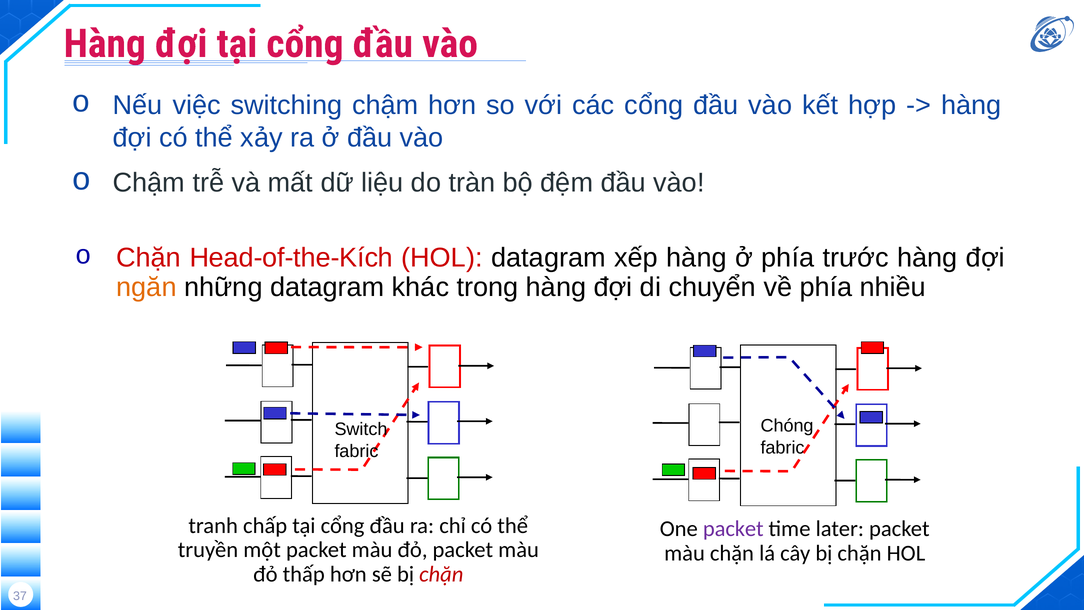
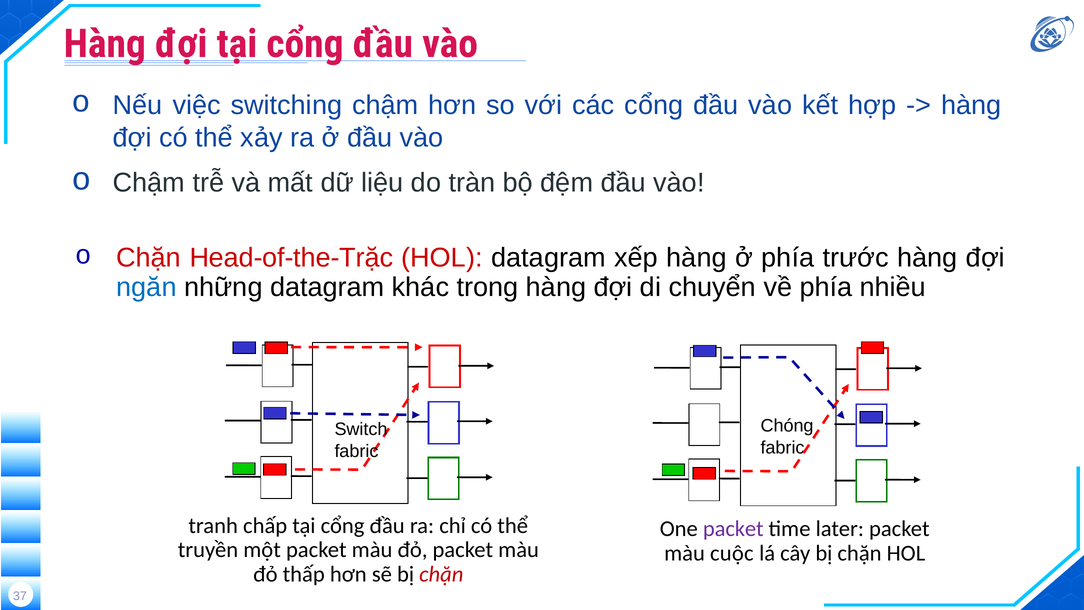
Head-of-the-Kích: Head-of-the-Kích -> Head-of-the-Trặc (291, 258)
ngăn colour: orange -> blue (146, 287)
màu chặn: chặn -> cuộc (732, 553)
